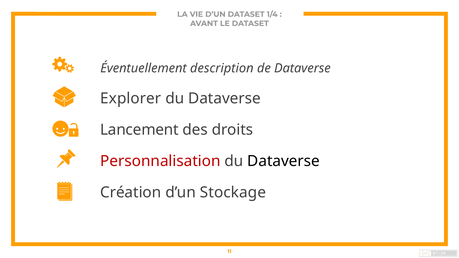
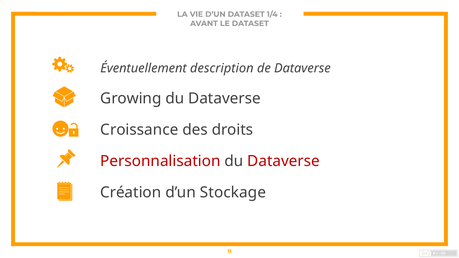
Explorer: Explorer -> Growing (131, 99)
Lancement: Lancement -> Croissance (139, 130)
Dataverse colour: black -> red (284, 161)
